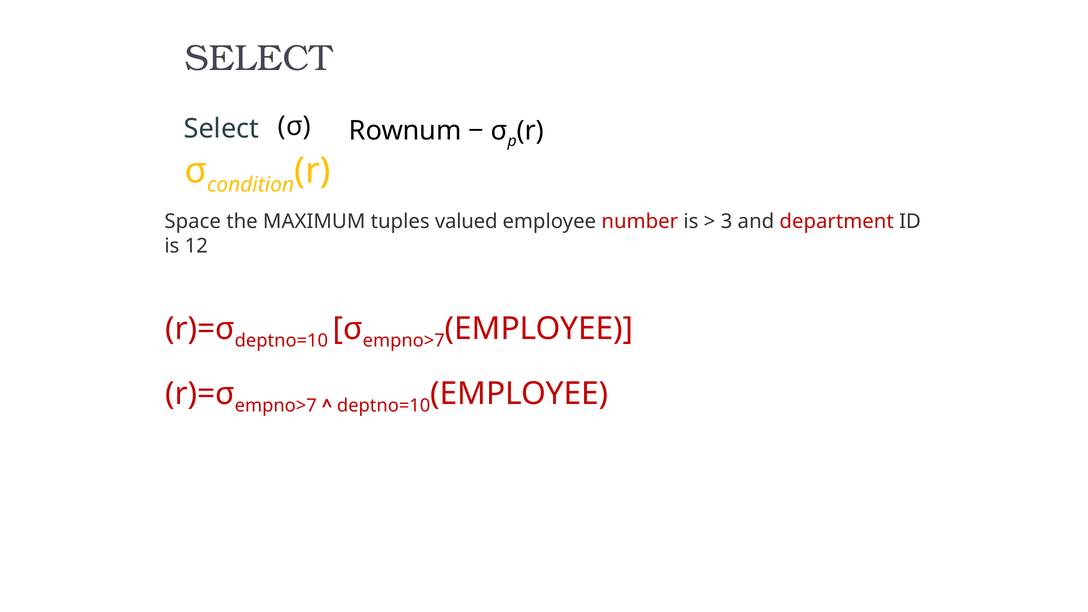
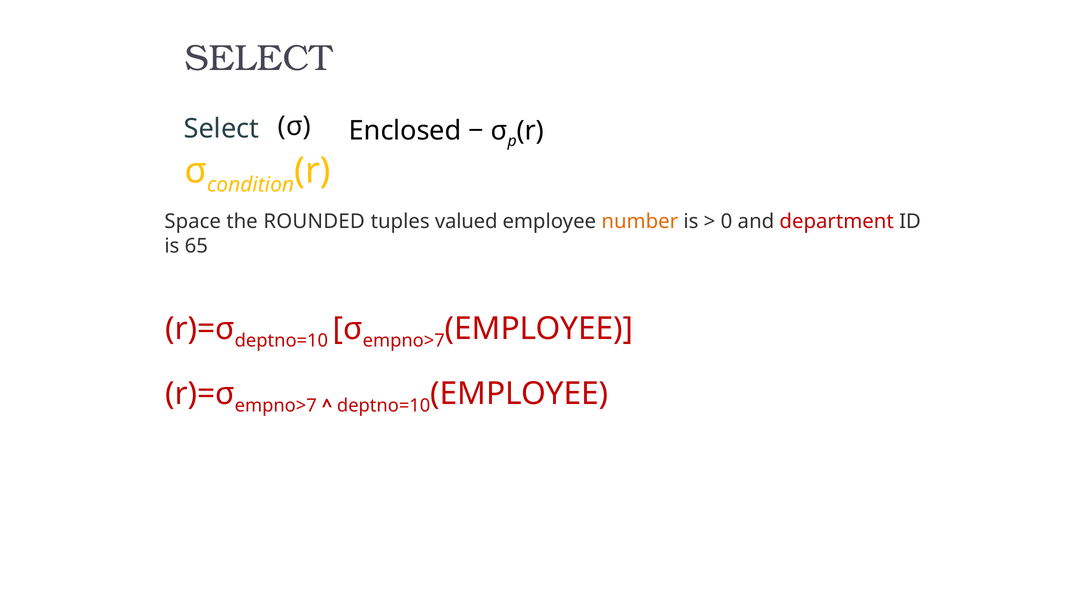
Rownum: Rownum -> Enclosed (405, 131)
MAXIMUM: MAXIMUM -> ROUNDED (314, 222)
number colour: red -> orange (640, 222)
3: 3 -> 0 (727, 222)
12: 12 -> 65 (196, 246)
